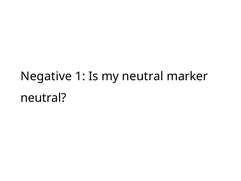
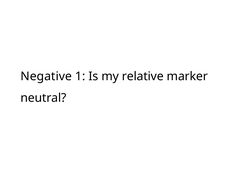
my neutral: neutral -> relative (143, 76)
